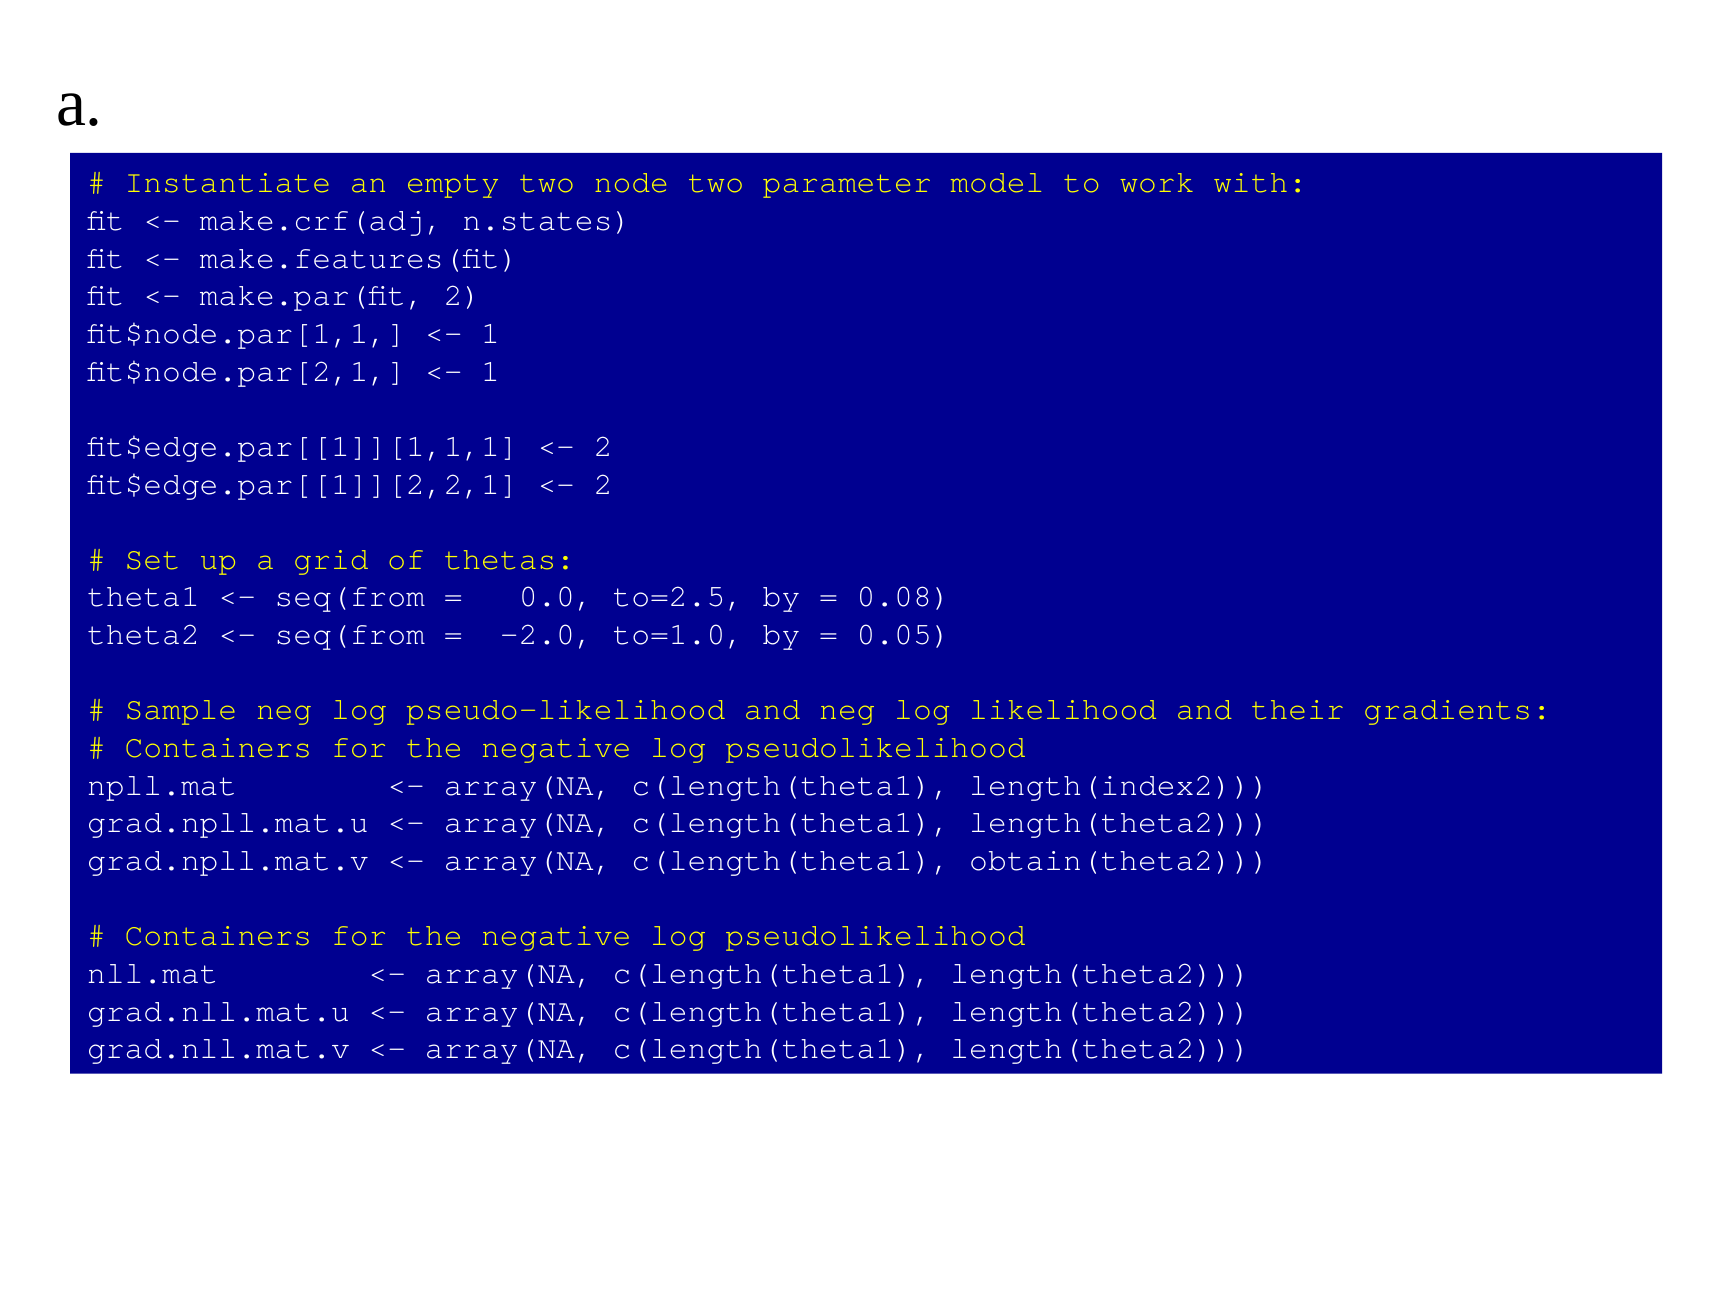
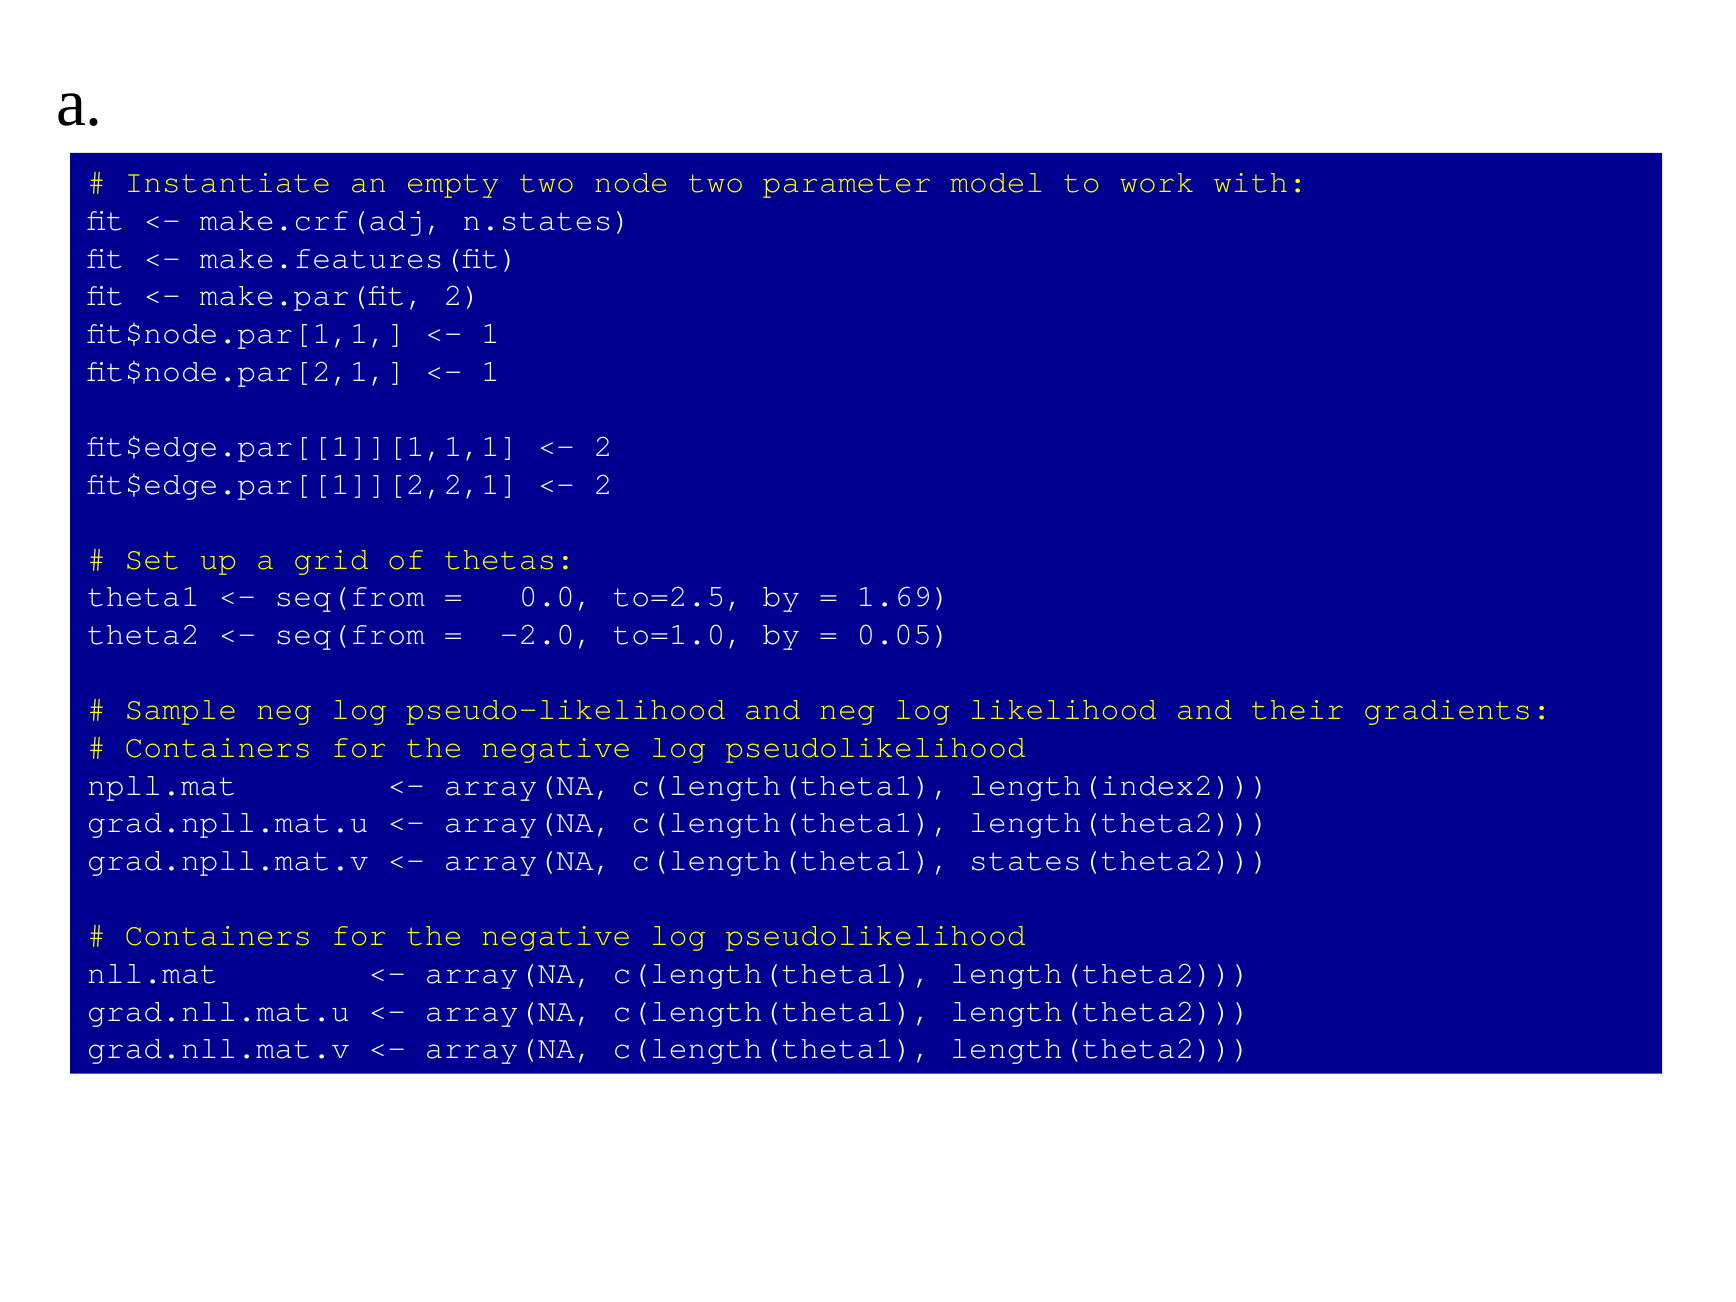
0.08: 0.08 -> 1.69 (904, 597)
obtain(theta2: obtain(theta2 -> states(theta2 (1119, 860)
